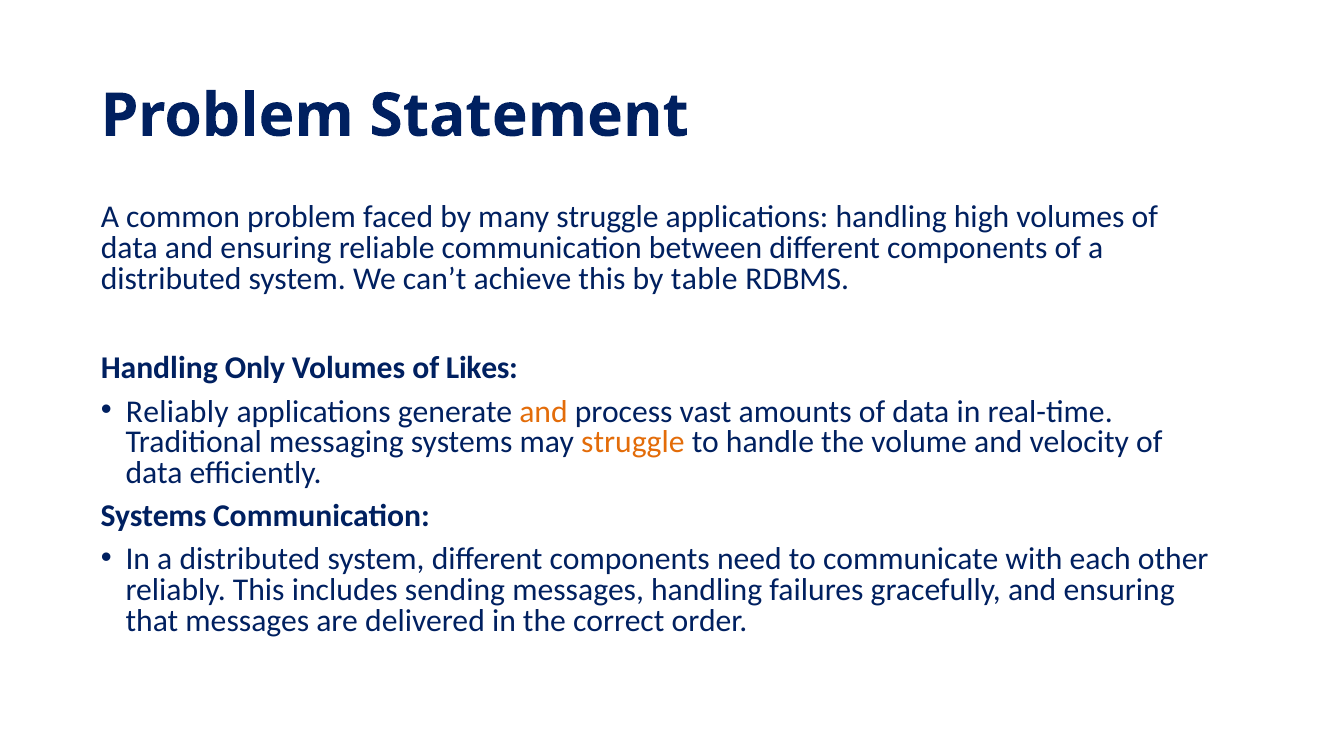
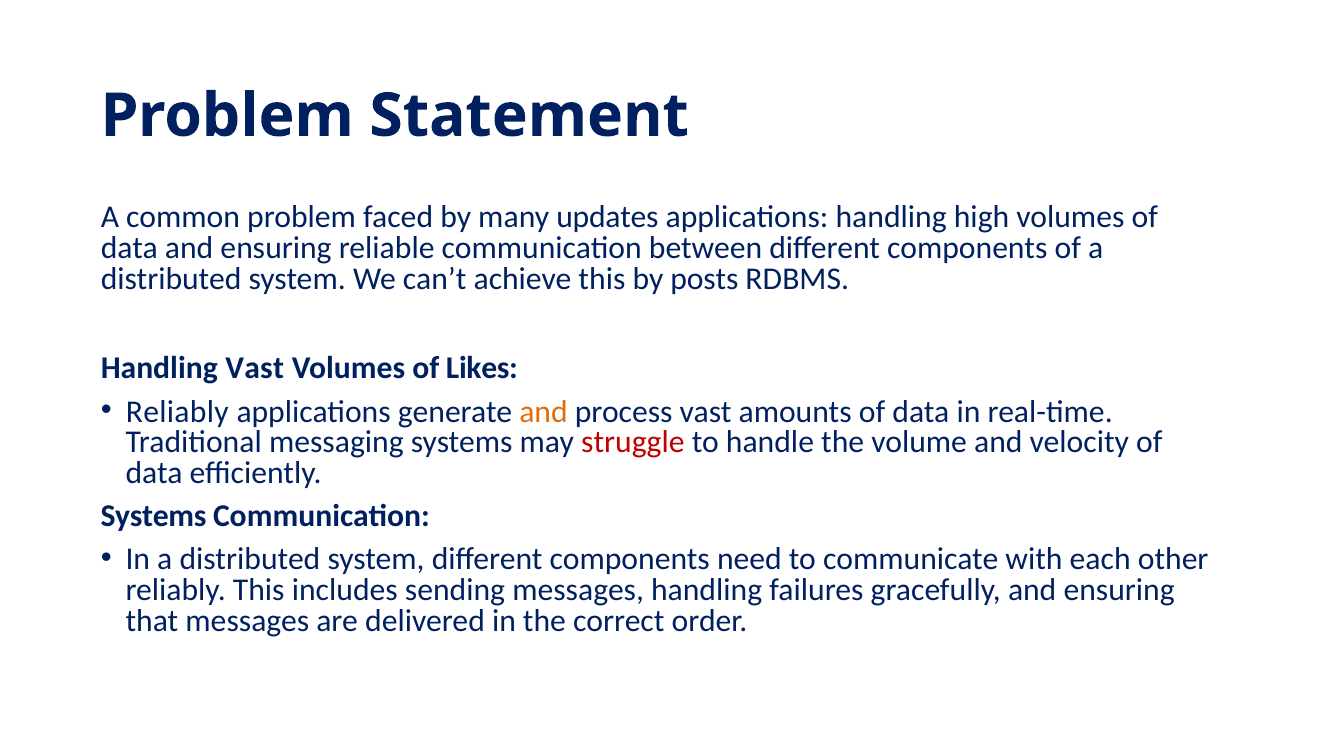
many struggle: struggle -> updates (607, 217)
table: table -> posts (704, 279)
Handling Only: Only -> Vast (255, 368)
struggle colour: orange -> red (633, 442)
